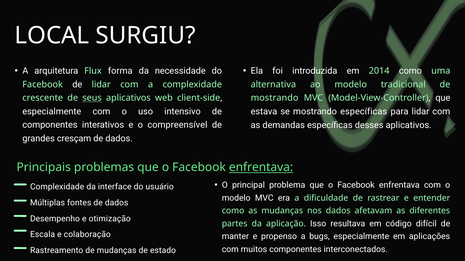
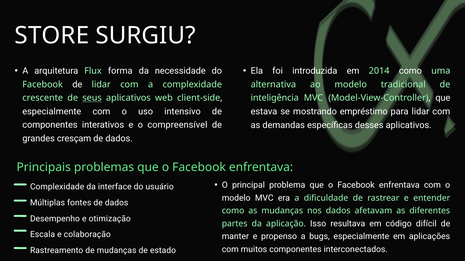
LOCAL: LOCAL -> STORE (52, 36)
mostrando: mostrando -> inteligência (275, 98)
mostrando específicas: específicas -> empréstimo (364, 112)
enfrentava underline: present -> none (261, 168)
